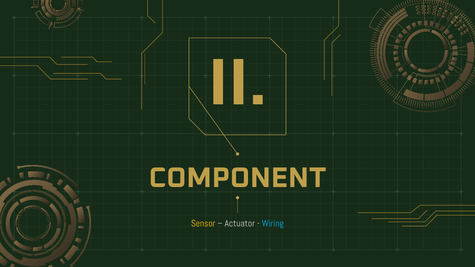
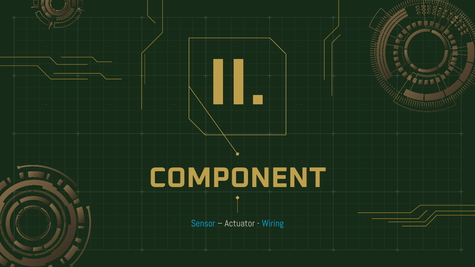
Sensor colour: yellow -> light blue (203, 224)
